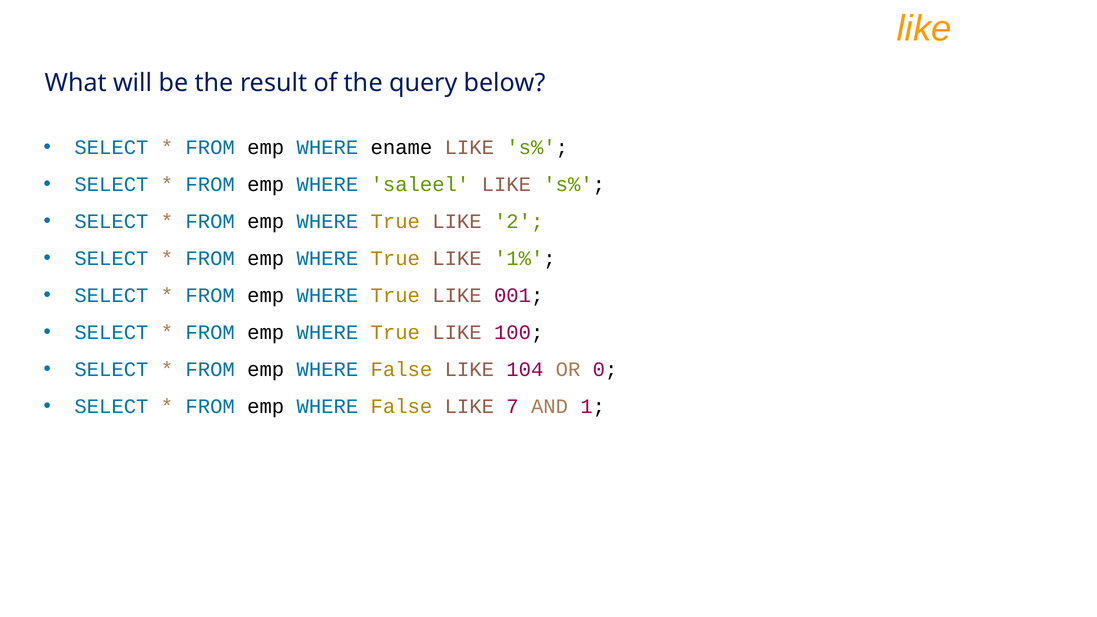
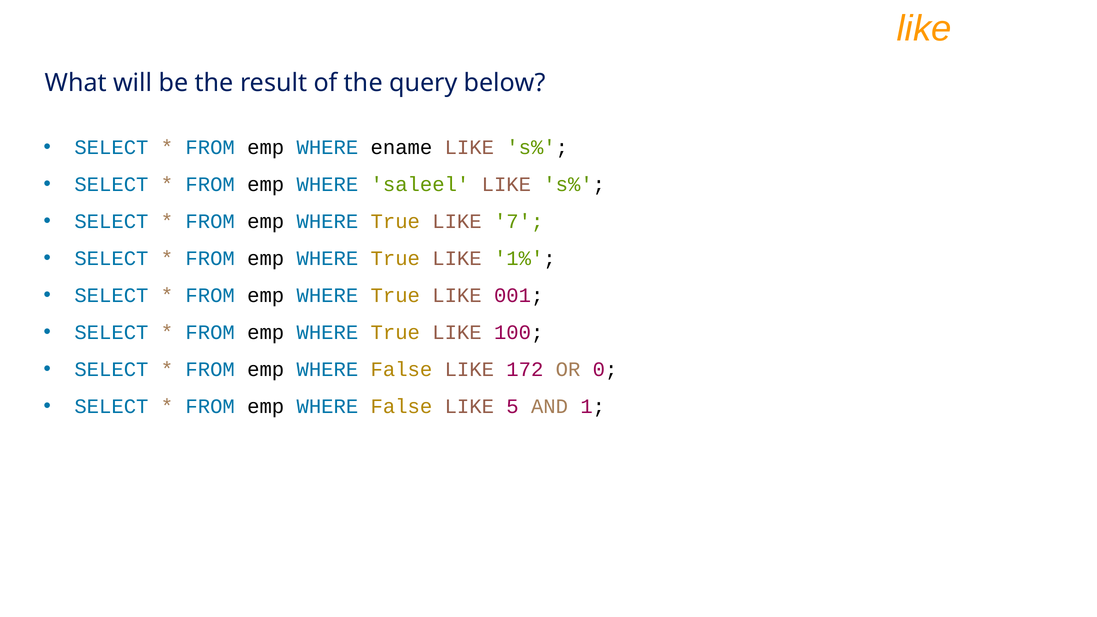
2: 2 -> 7 (519, 221)
104: 104 -> 172 (525, 370)
7: 7 -> 5 (513, 407)
